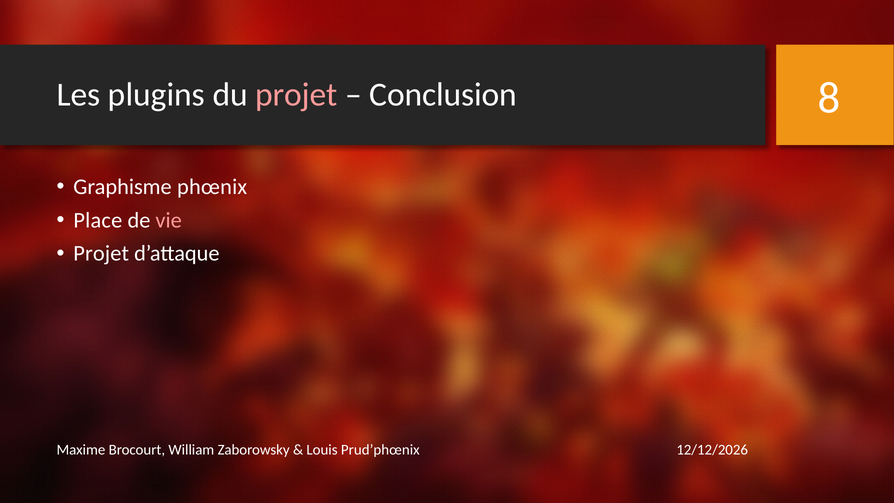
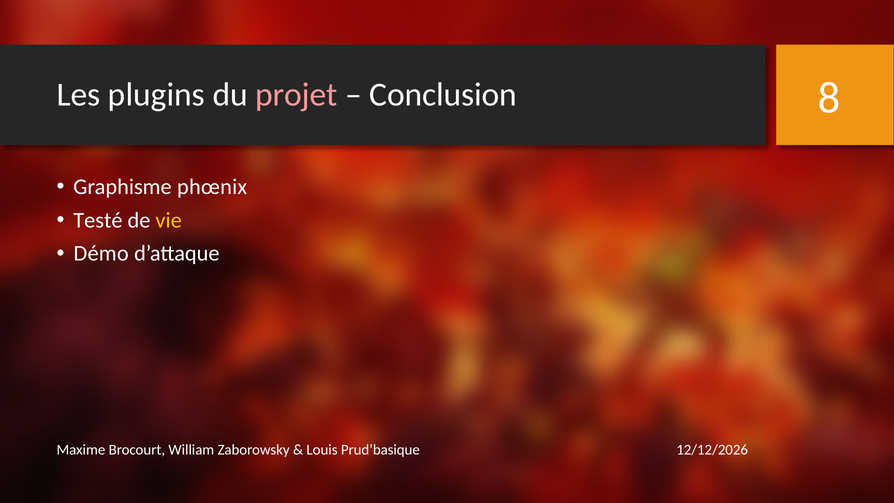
Place: Place -> Testé (98, 220)
vie colour: pink -> yellow (169, 220)
Projet: Projet -> Démo (101, 254)
Prud’phœnix: Prud’phœnix -> Prud’basique (380, 449)
